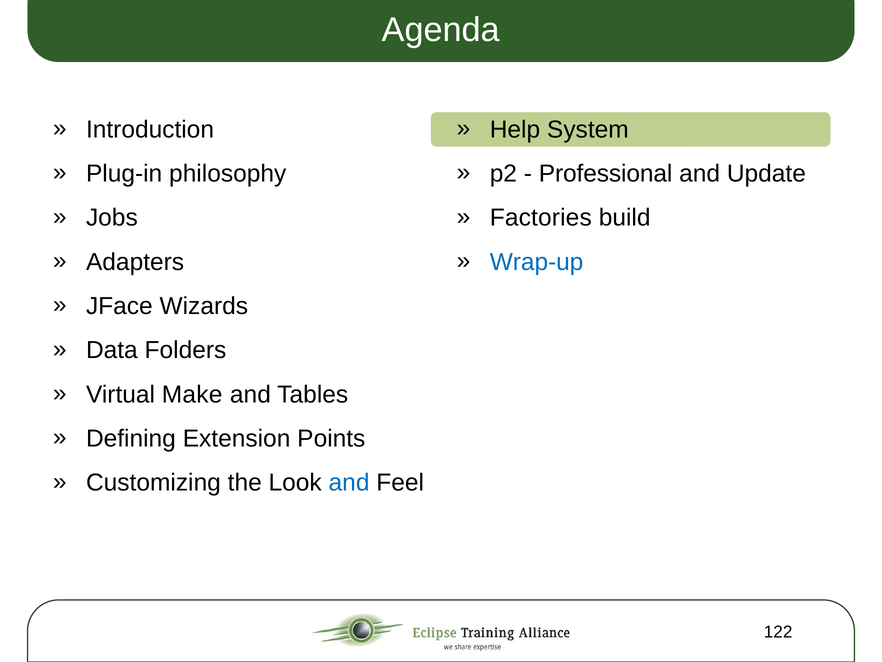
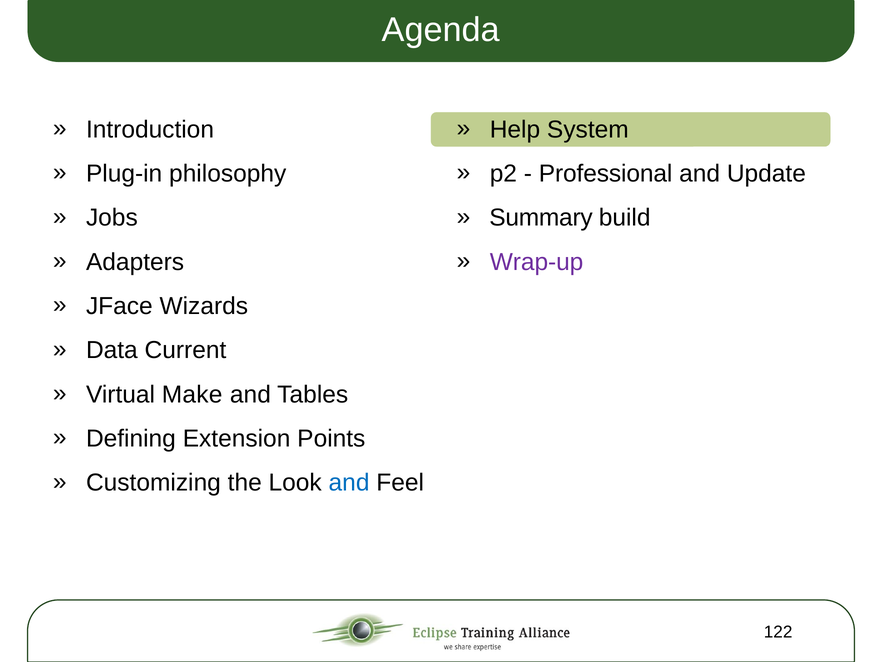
Factories: Factories -> Summary (541, 218)
Wrap-up colour: blue -> purple (537, 262)
Folders: Folders -> Current (185, 350)
